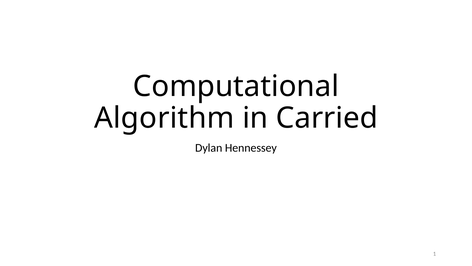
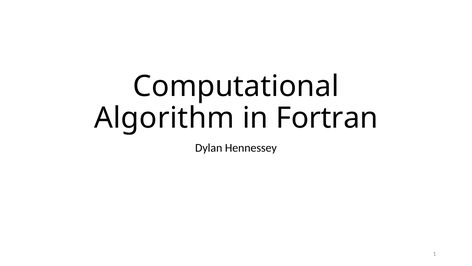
Carried: Carried -> Fortran (327, 118)
